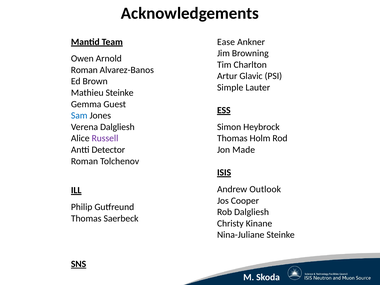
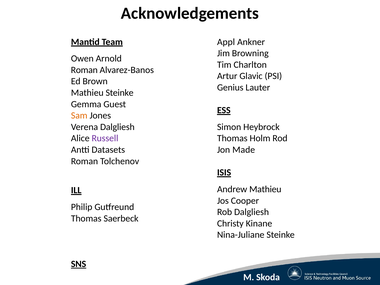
Ease: Ease -> Appl (226, 42)
Simple: Simple -> Genius (230, 87)
Sam colour: blue -> orange (79, 116)
Detector: Detector -> Datasets (108, 150)
Andrew Outlook: Outlook -> Mathieu (265, 189)
